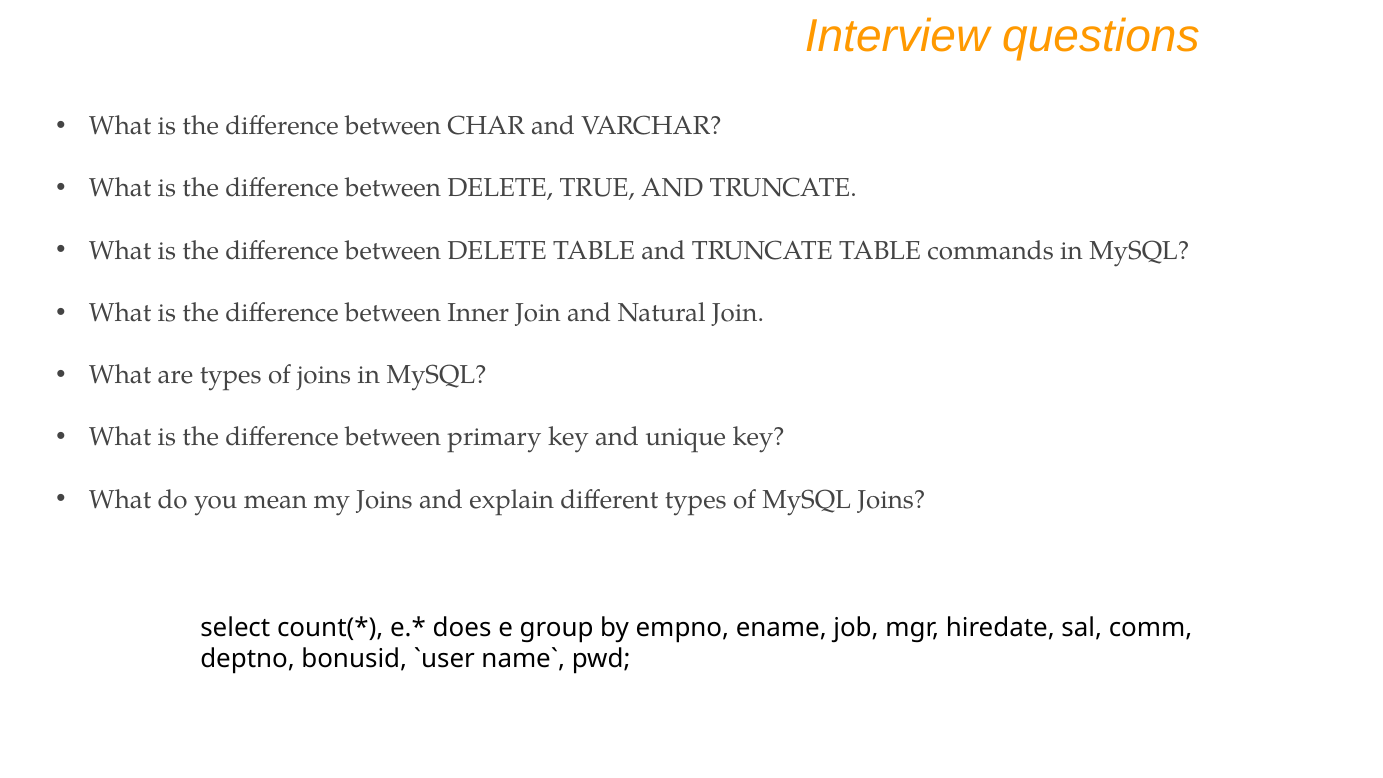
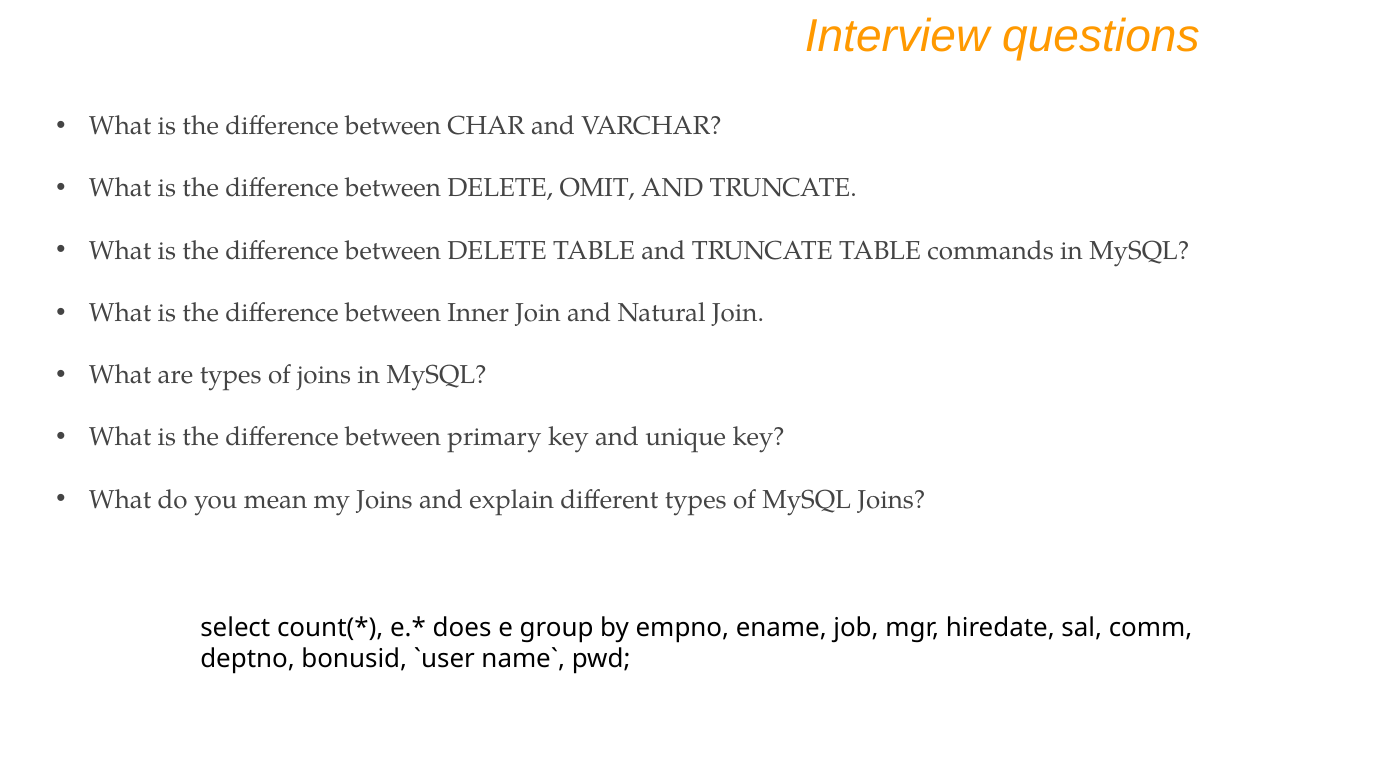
TRUE: TRUE -> OMIT (597, 188)
